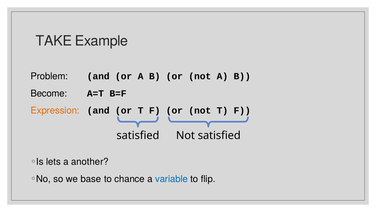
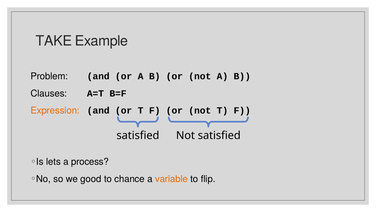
Become: Become -> Clauses (49, 93)
another: another -> process (90, 161)
base: base -> good (91, 179)
variable colour: blue -> orange (171, 179)
